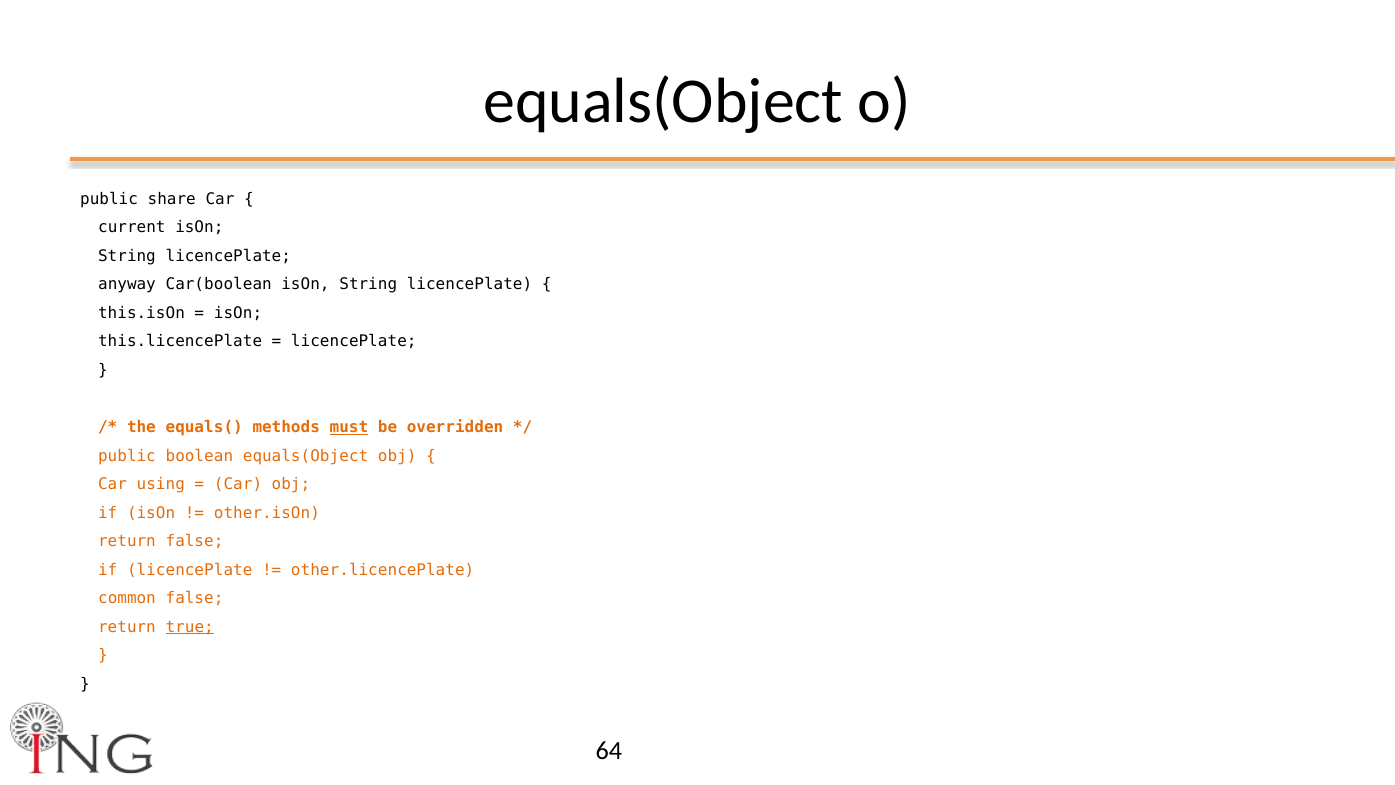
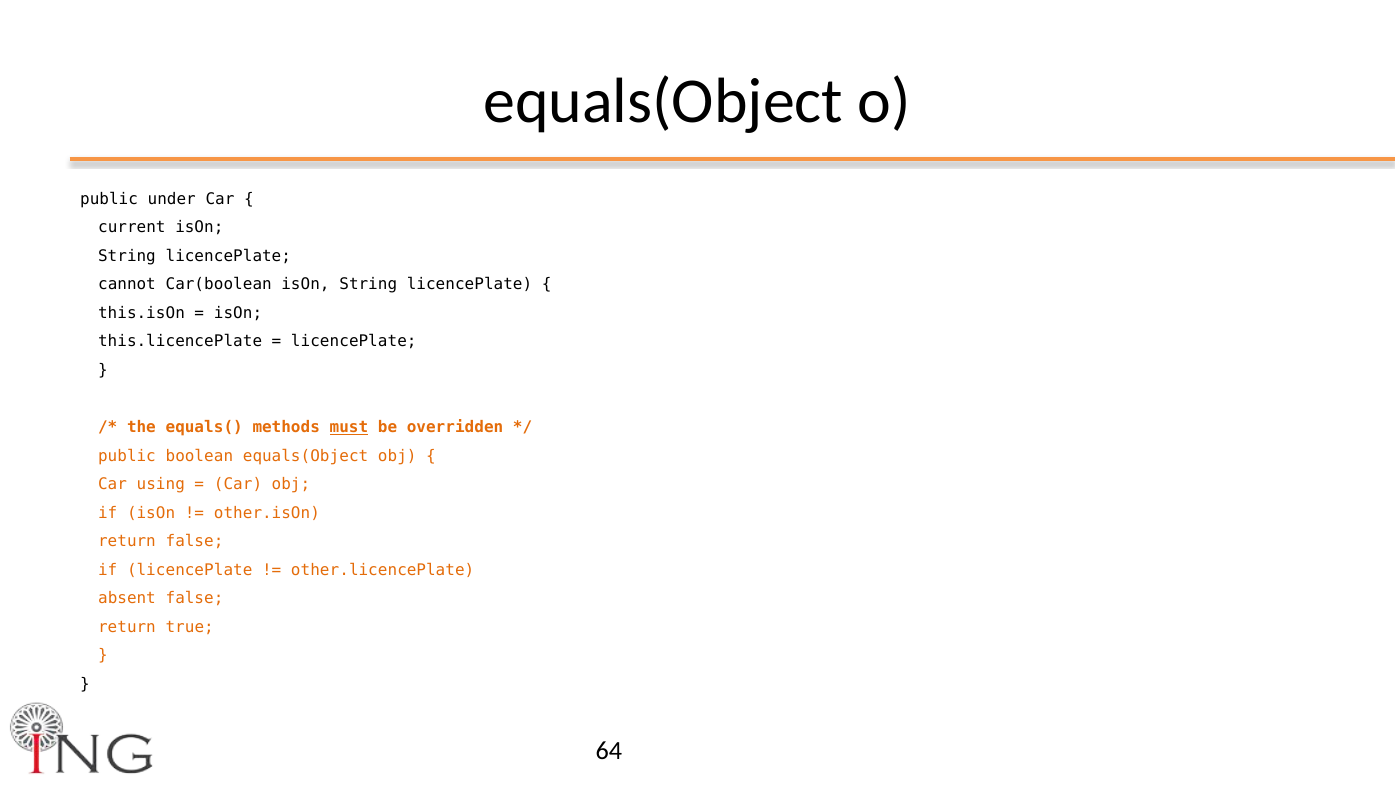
share: share -> under (172, 199)
anyway: anyway -> cannot (127, 285)
common: common -> absent (127, 598)
true underline: present -> none (190, 627)
